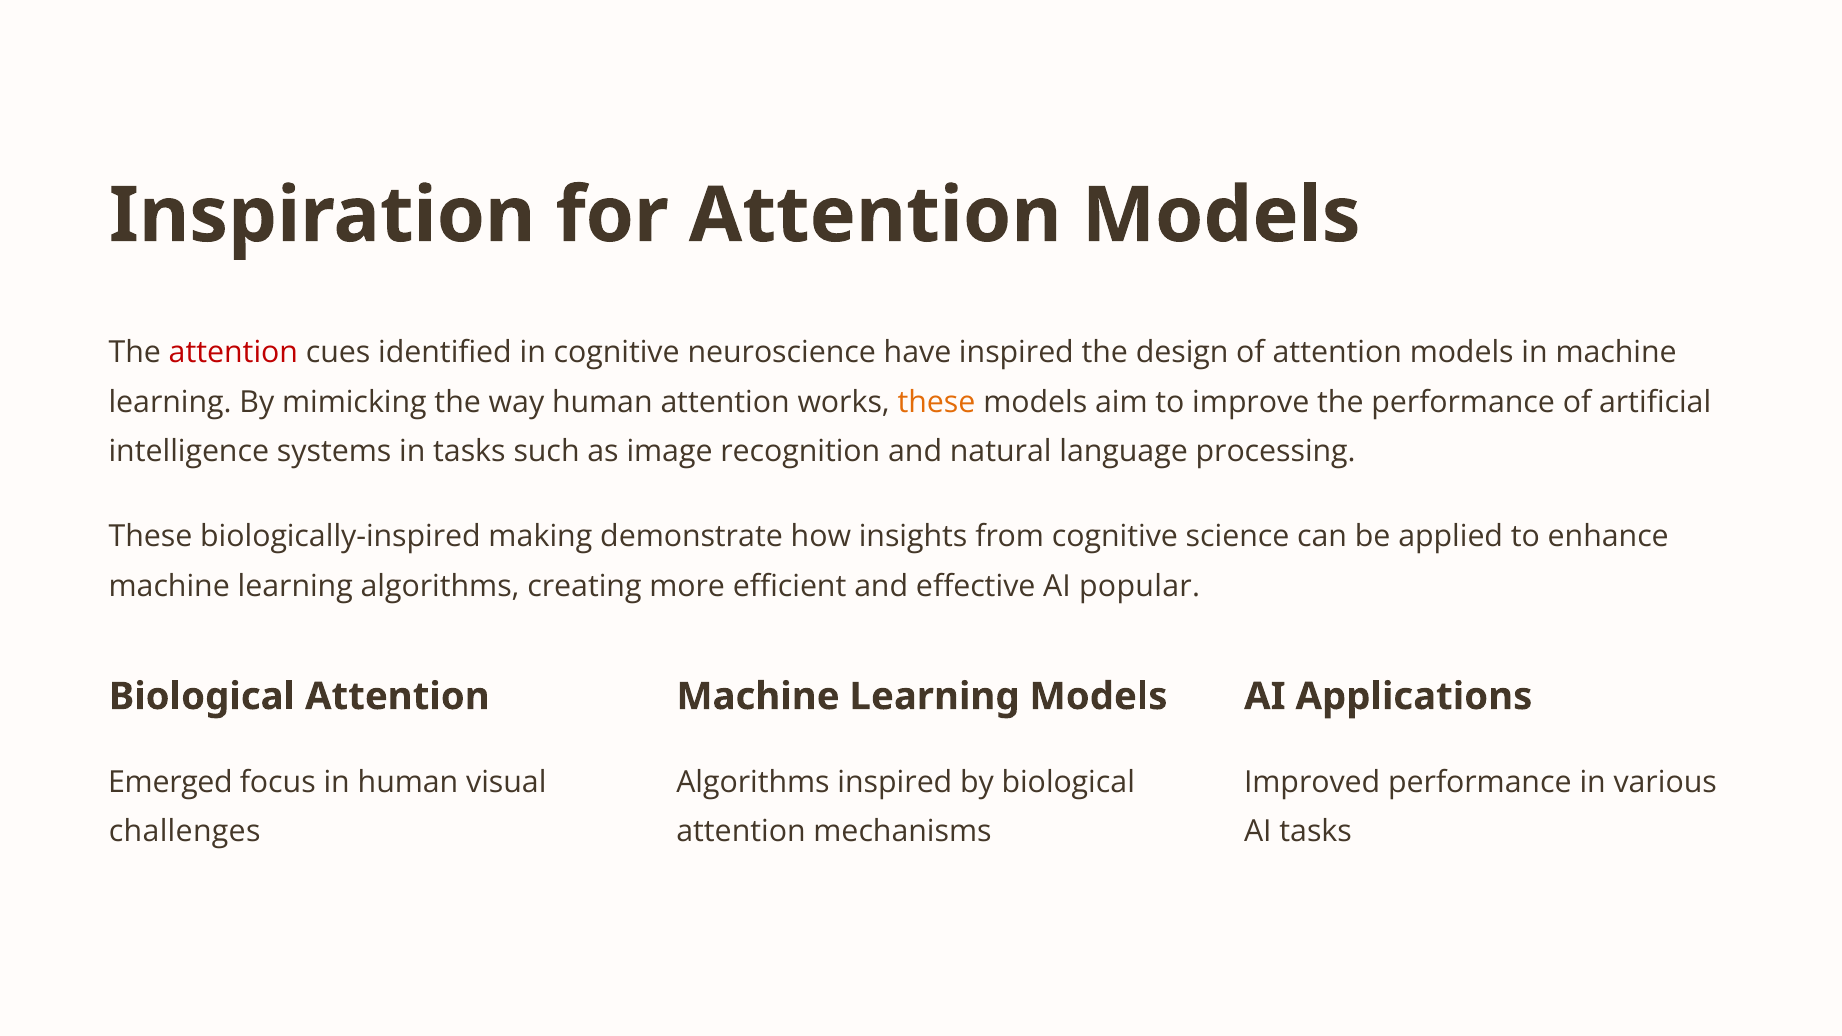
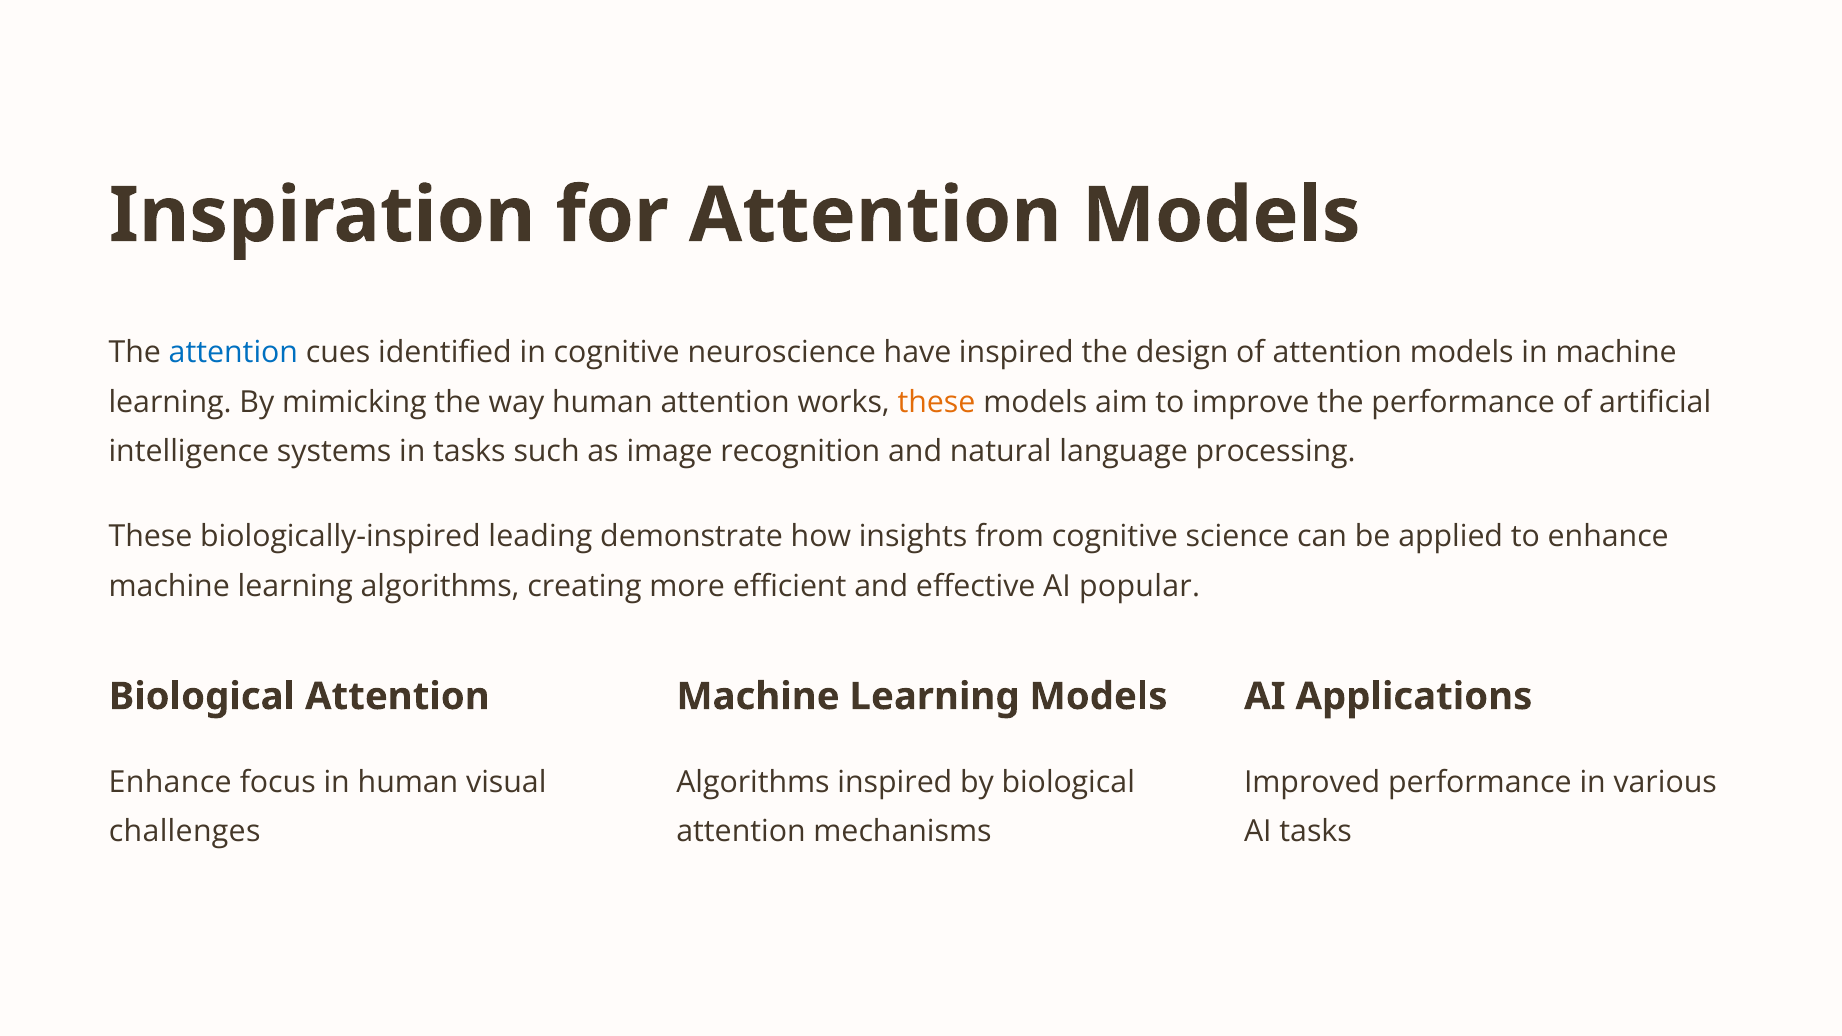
attention colour: red -> blue (233, 353)
making: making -> leading (540, 537)
Emerged: Emerged -> Enhance (170, 782)
